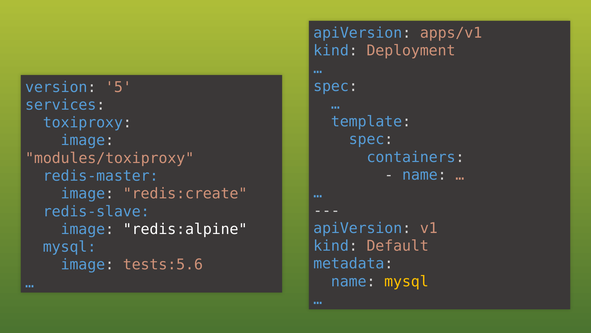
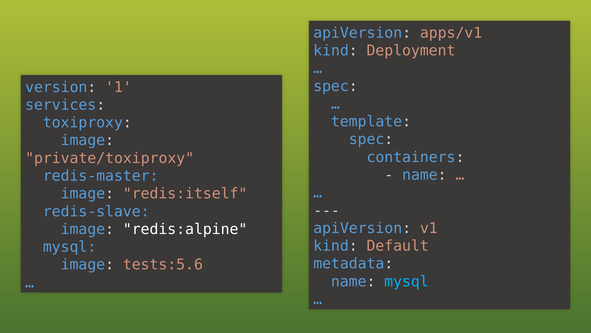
5: 5 -> 1 (118, 87)
modules/toxiproxy: modules/toxiproxy -> private/toxiproxy (110, 158)
redis:create: redis:create -> redis:itself (185, 193)
mysql colour: yellow -> light blue (406, 281)
